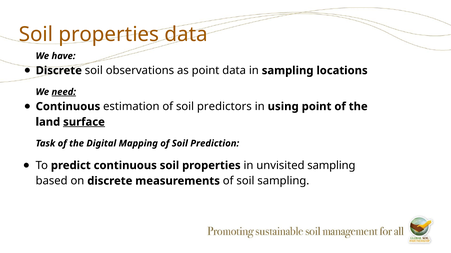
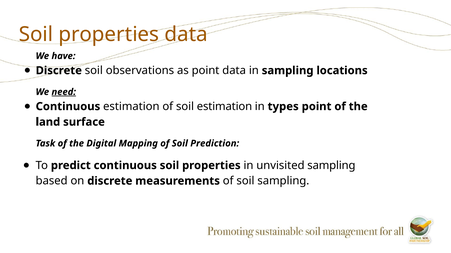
soil predictors: predictors -> estimation (224, 107)
using: using -> types (283, 107)
surface underline: present -> none (84, 122)
